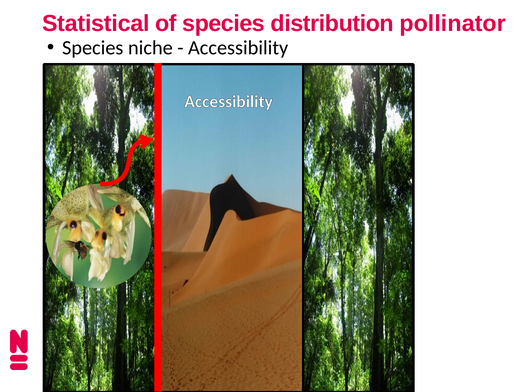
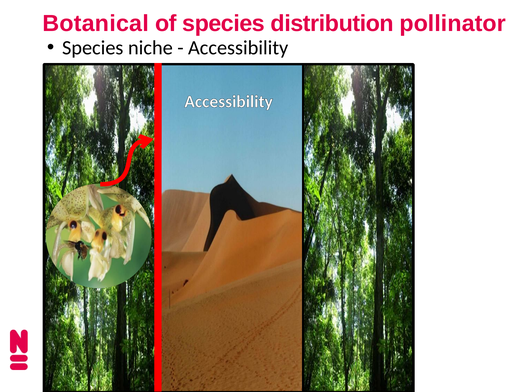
Statistical: Statistical -> Botanical (96, 23)
